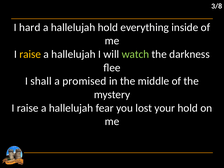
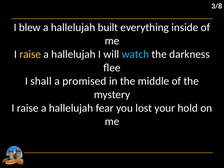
hard: hard -> blew (30, 27)
hallelujah hold: hold -> built (108, 27)
watch colour: light green -> light blue (135, 54)
